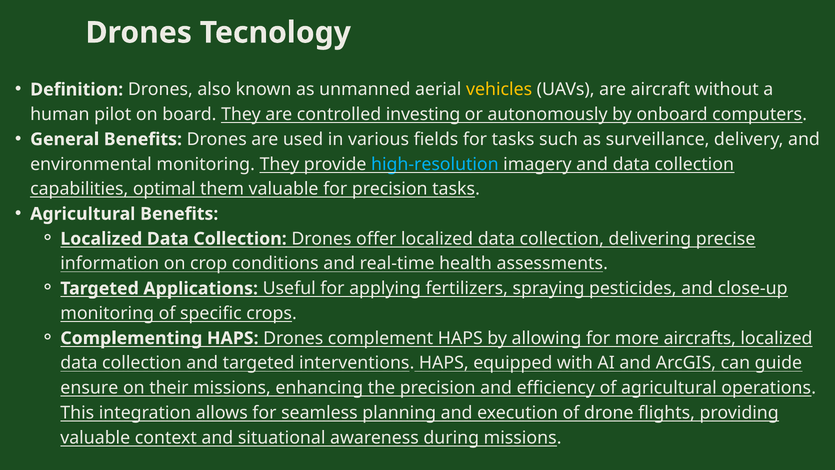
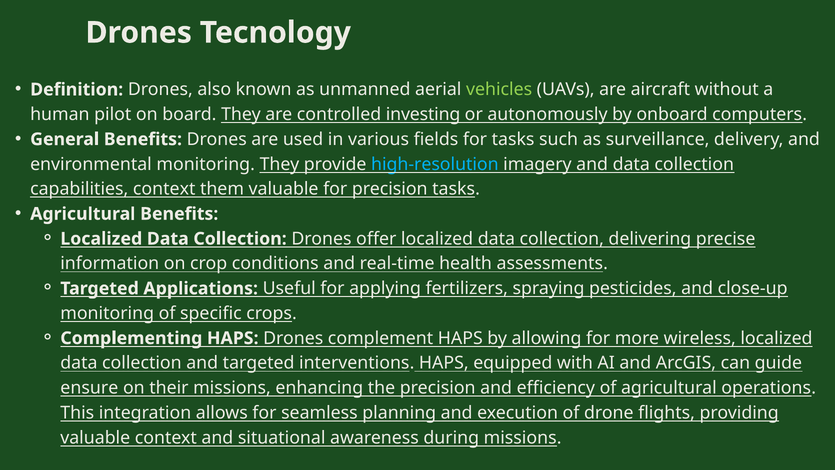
vehicles colour: yellow -> light green (499, 89)
capabilities optimal: optimal -> context (164, 189)
aircrafts: aircrafts -> wireless (700, 338)
